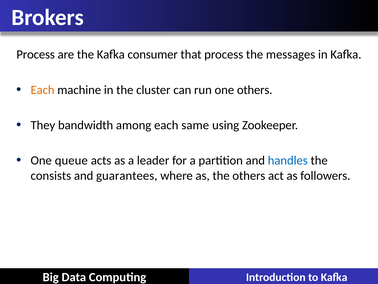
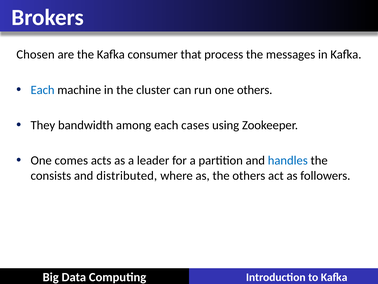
Process: Process -> Chosen (36, 54)
Each colour: orange -> blue (43, 90)
same: same -> cases (195, 125)
queue: queue -> comes (71, 160)
guarantees: guarantees -> distributed (127, 175)
